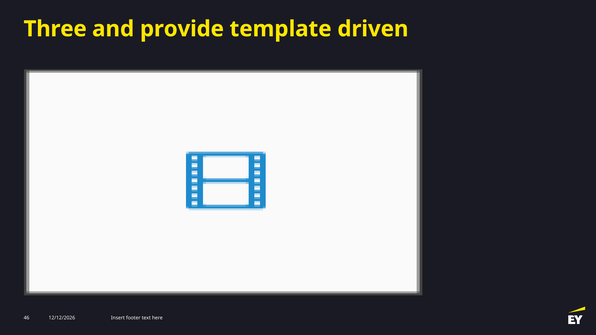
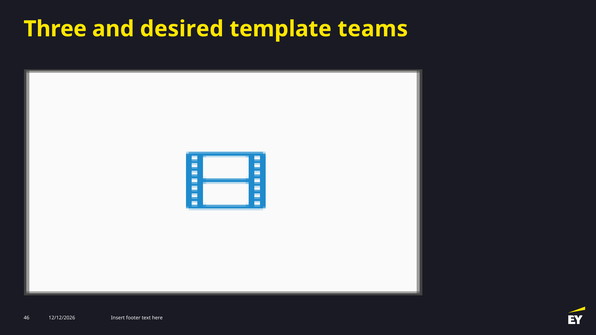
provide: provide -> desired (182, 29)
driven: driven -> teams (373, 29)
